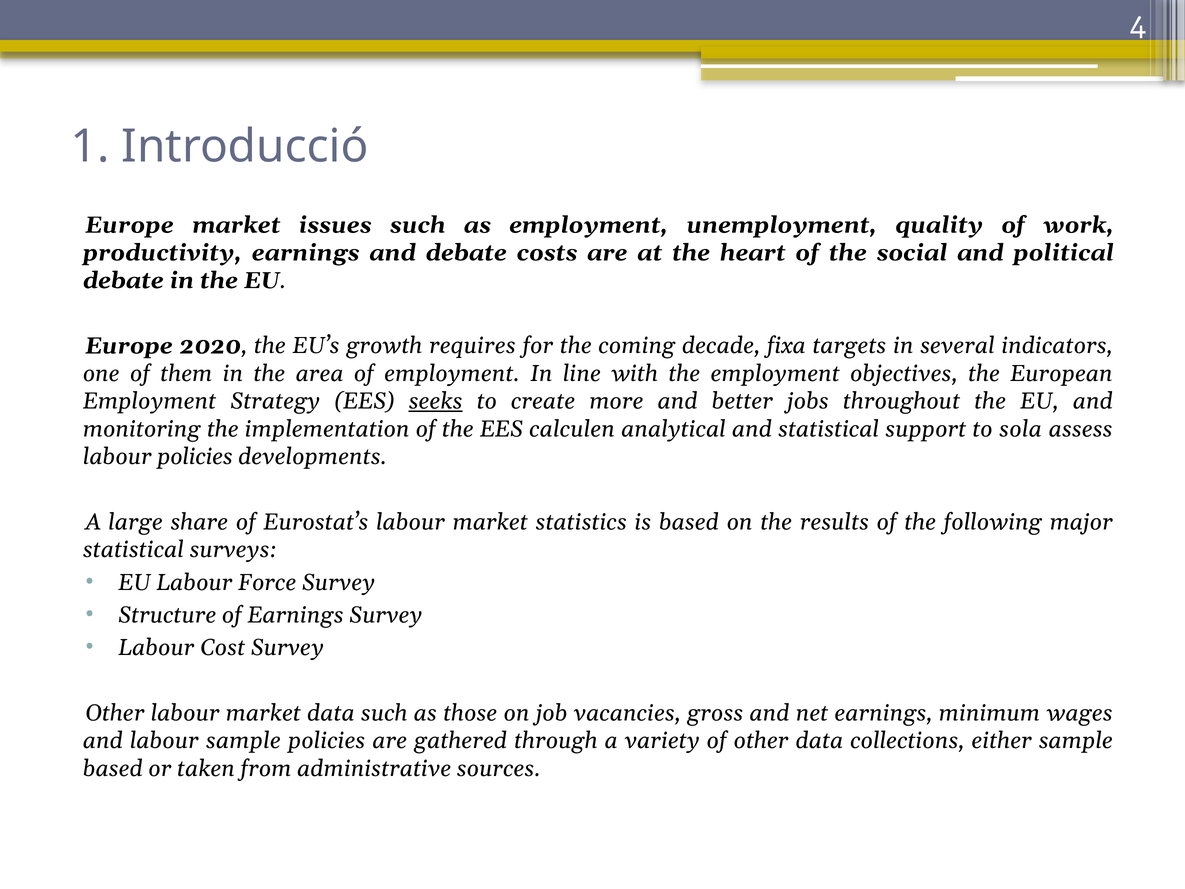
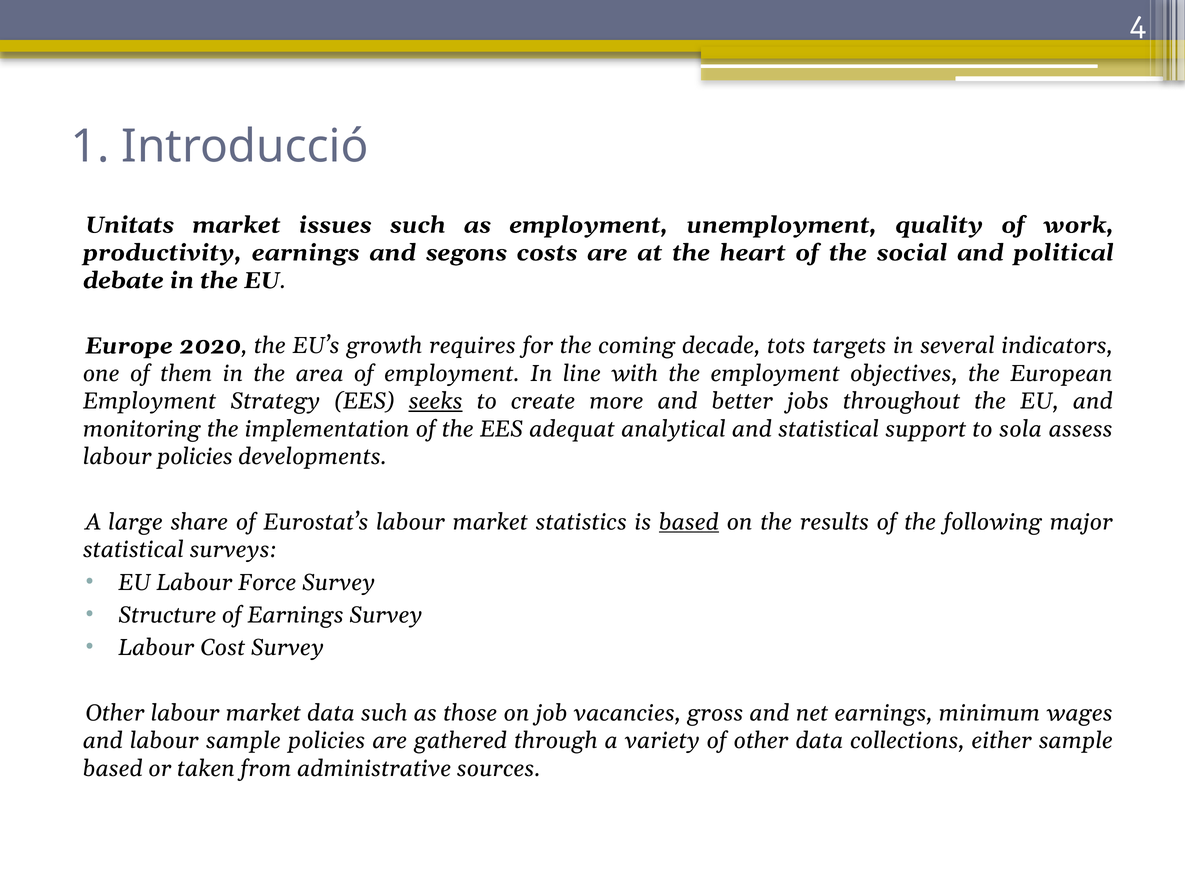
Europe: Europe -> Unitats (130, 225)
and debate: debate -> segons (466, 253)
fixa: fixa -> tots (786, 346)
calculen: calculen -> adequat (572, 429)
based underline: none -> present (689, 522)
